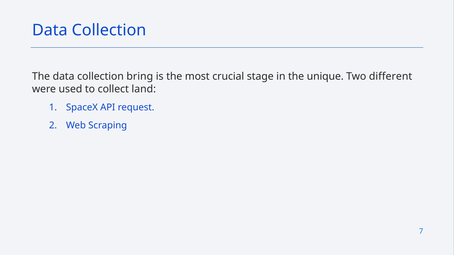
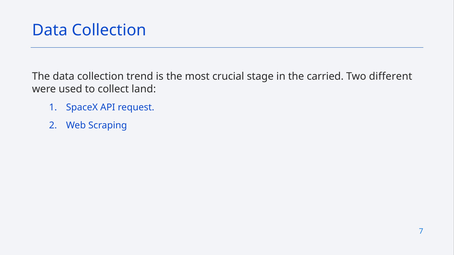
bring: bring -> trend (140, 77)
unique: unique -> carried (325, 77)
